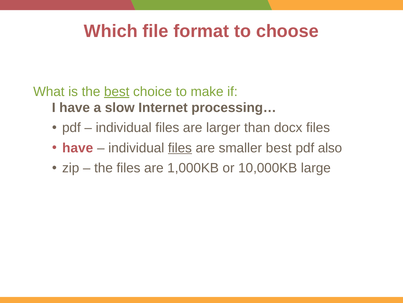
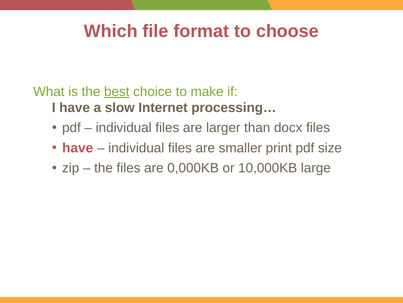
files underline: present -> none (180, 148)
smaller best: best -> print (279, 148)
also: also -> size (330, 148)
1,000KB: 1,000KB -> 0,000KB (193, 168)
